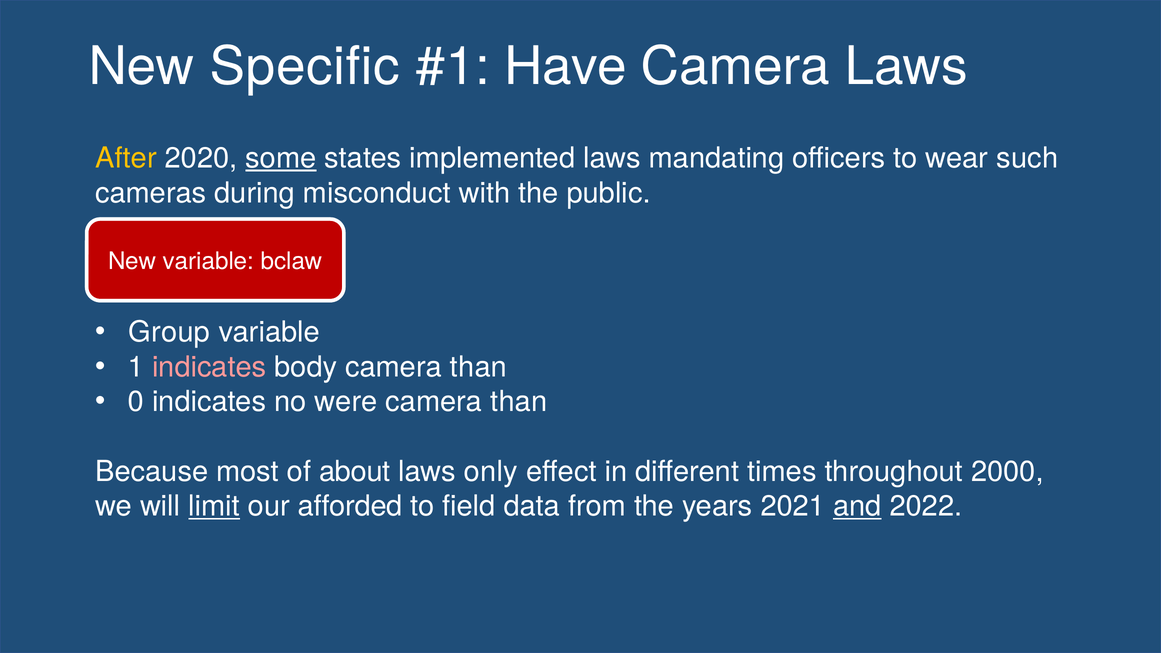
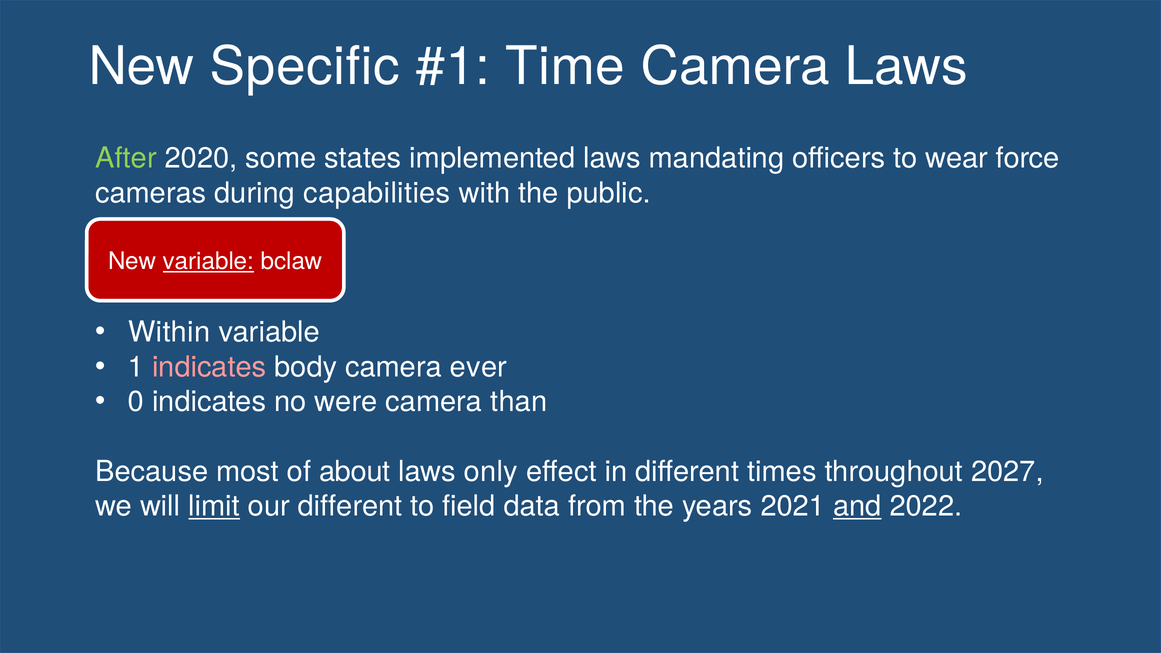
Have: Have -> Time (565, 67)
After colour: yellow -> light green (126, 158)
some underline: present -> none (281, 158)
such: such -> force (1028, 158)
misconduct: misconduct -> capabilities (377, 193)
variable underline: none -> present (208, 262)
Group: Group -> Within (169, 332)
body camera than: than -> ever (478, 367)
2000: 2000 -> 2027 (1007, 472)
our afforded: afforded -> different (350, 506)
